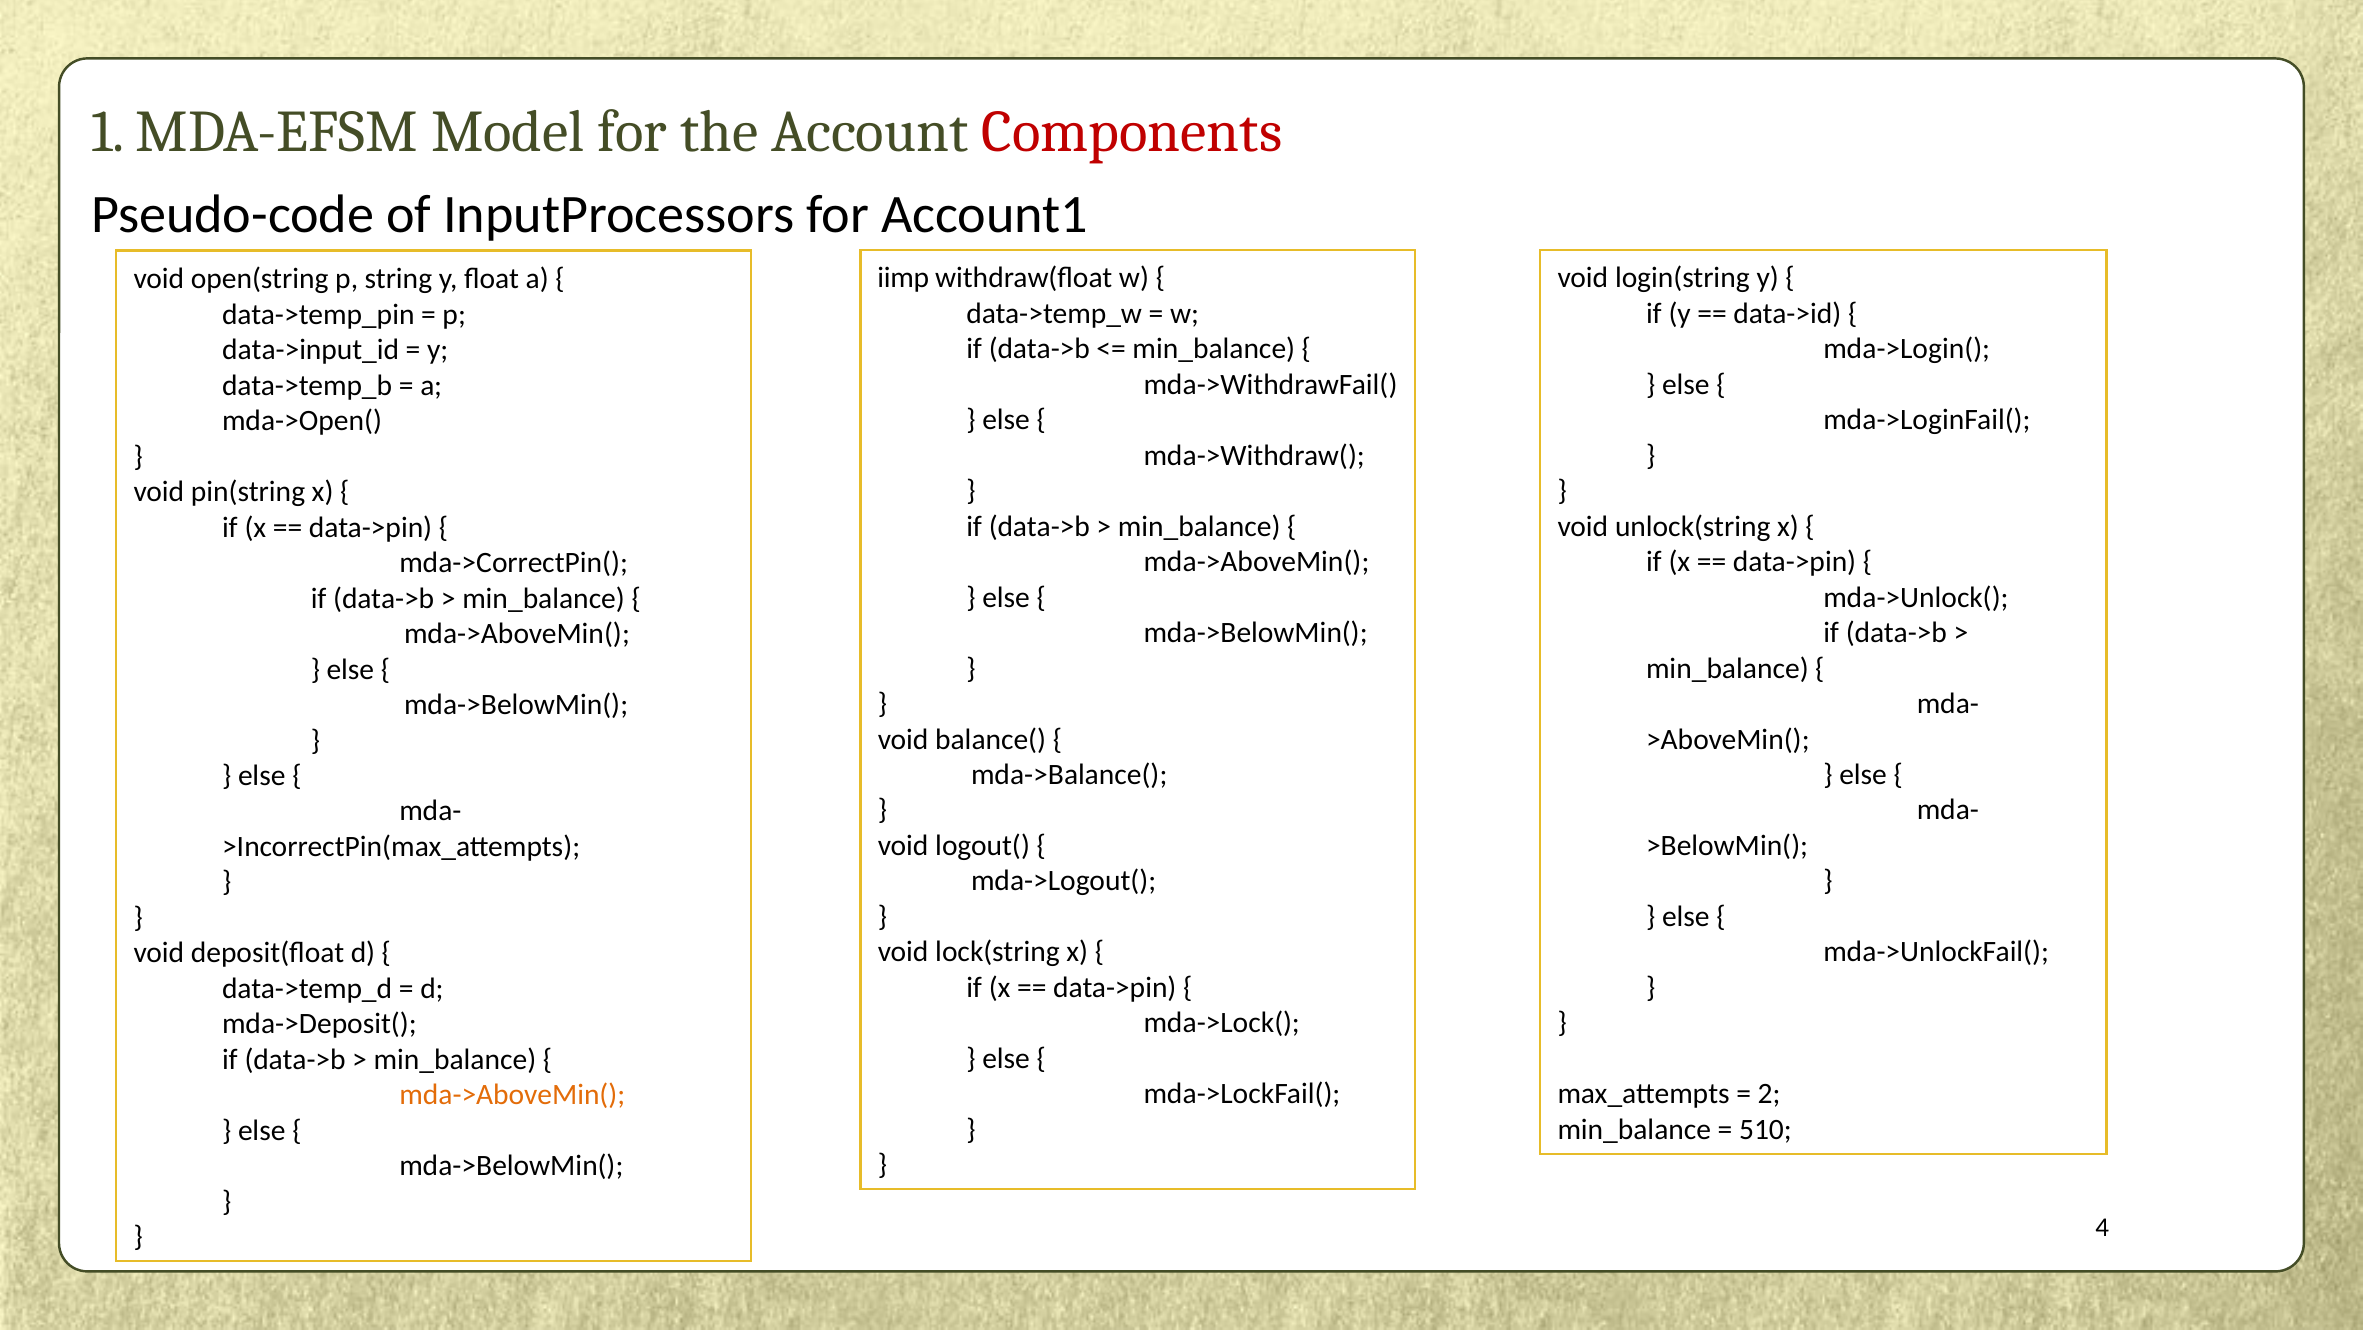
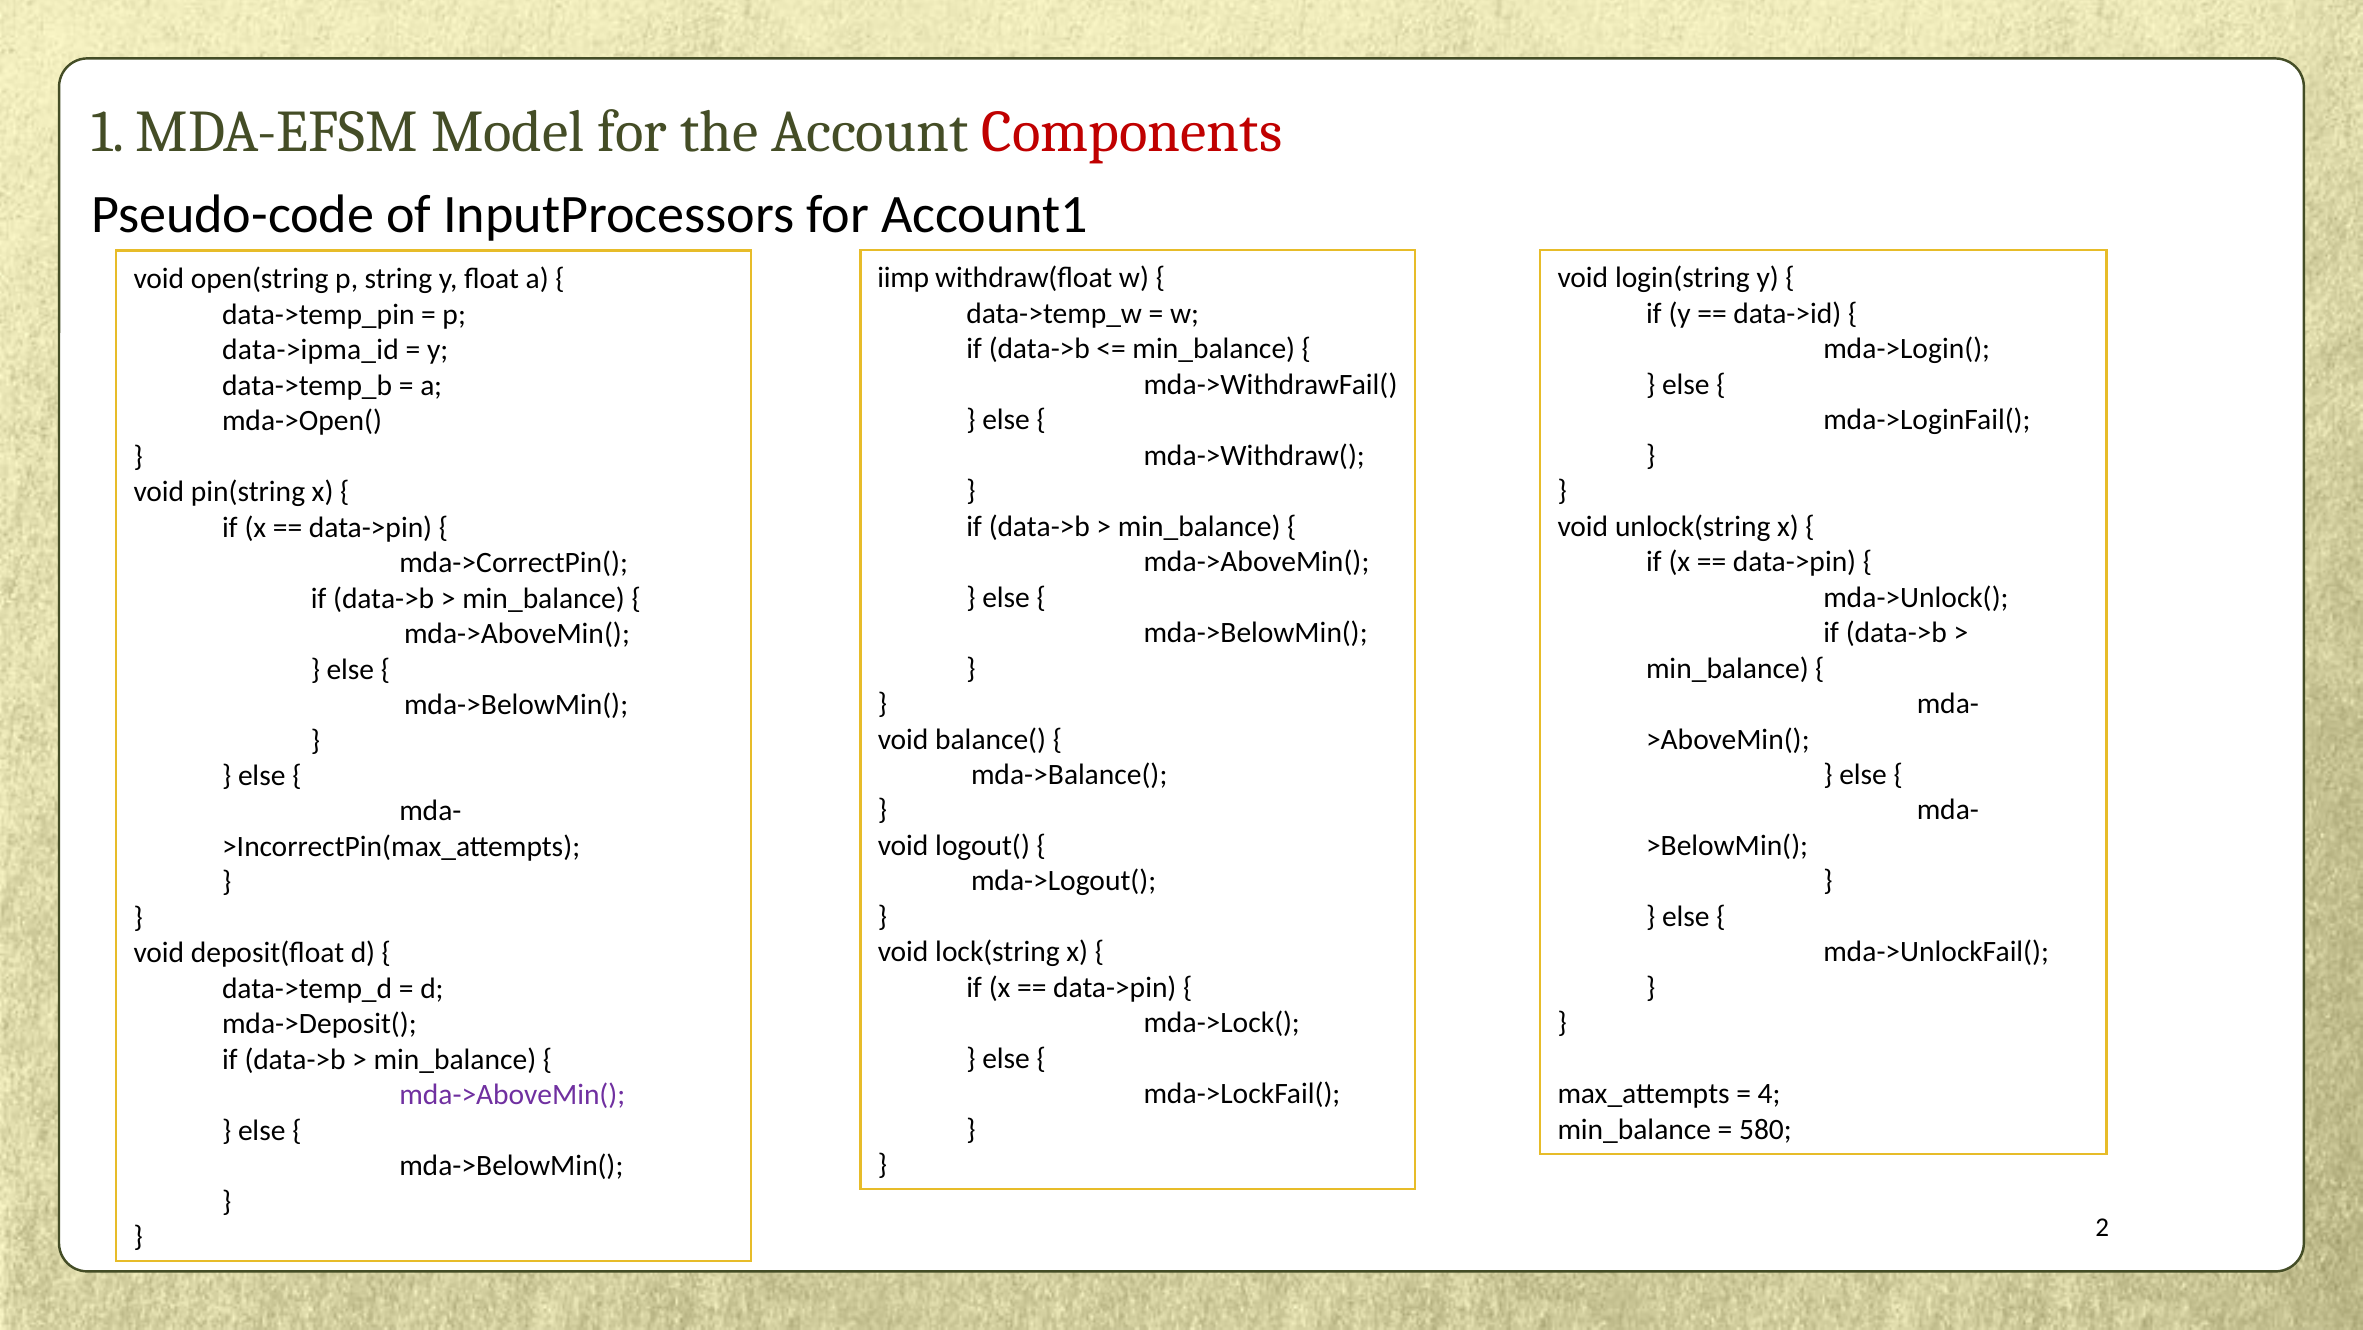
data->input_id: data->input_id -> data->ipma_id (310, 350)
2: 2 -> 4 (1769, 1094)
mda->AboveMin( colour: orange -> purple (512, 1095)
510: 510 -> 580 (1765, 1129)
4: 4 -> 2 (2102, 1228)
